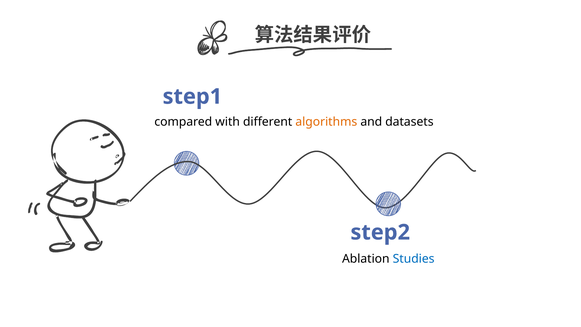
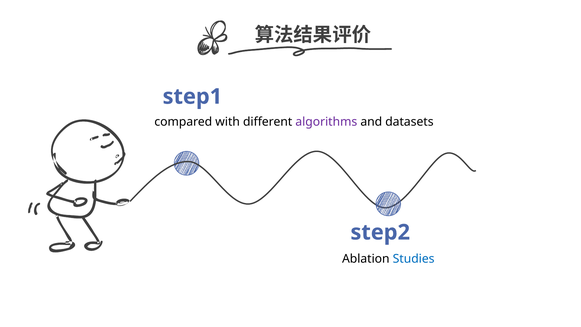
algorithms colour: orange -> purple (326, 122)
